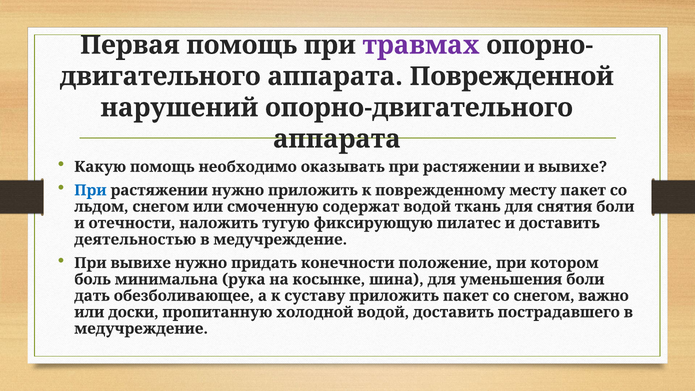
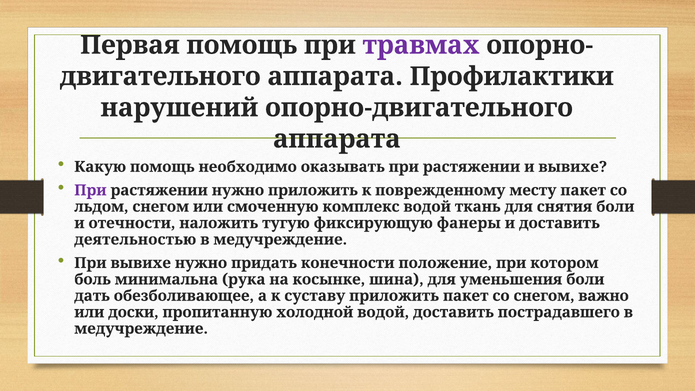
Поврежденной: Поврежденной -> Профилактики (512, 76)
При colour: blue -> purple (90, 190)
содержат: содержат -> комплекс (361, 207)
пилатес: пилатес -> фанеры (469, 223)
